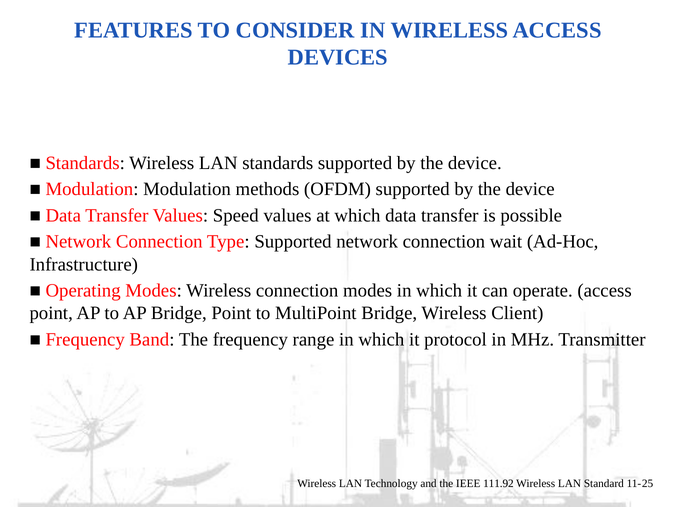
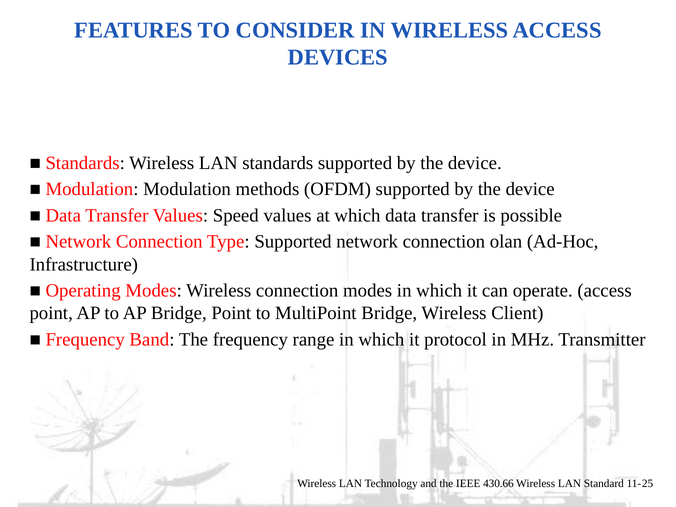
wait: wait -> olan (506, 242)
111.92: 111.92 -> 430.66 (498, 483)
